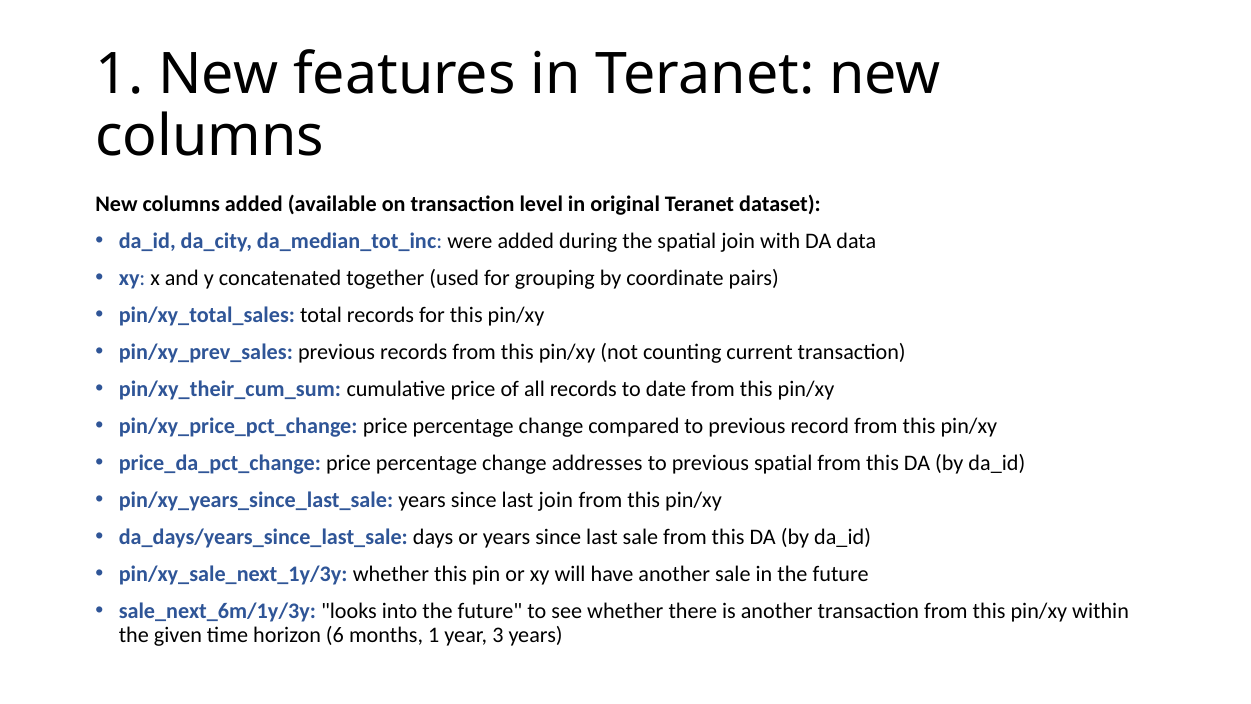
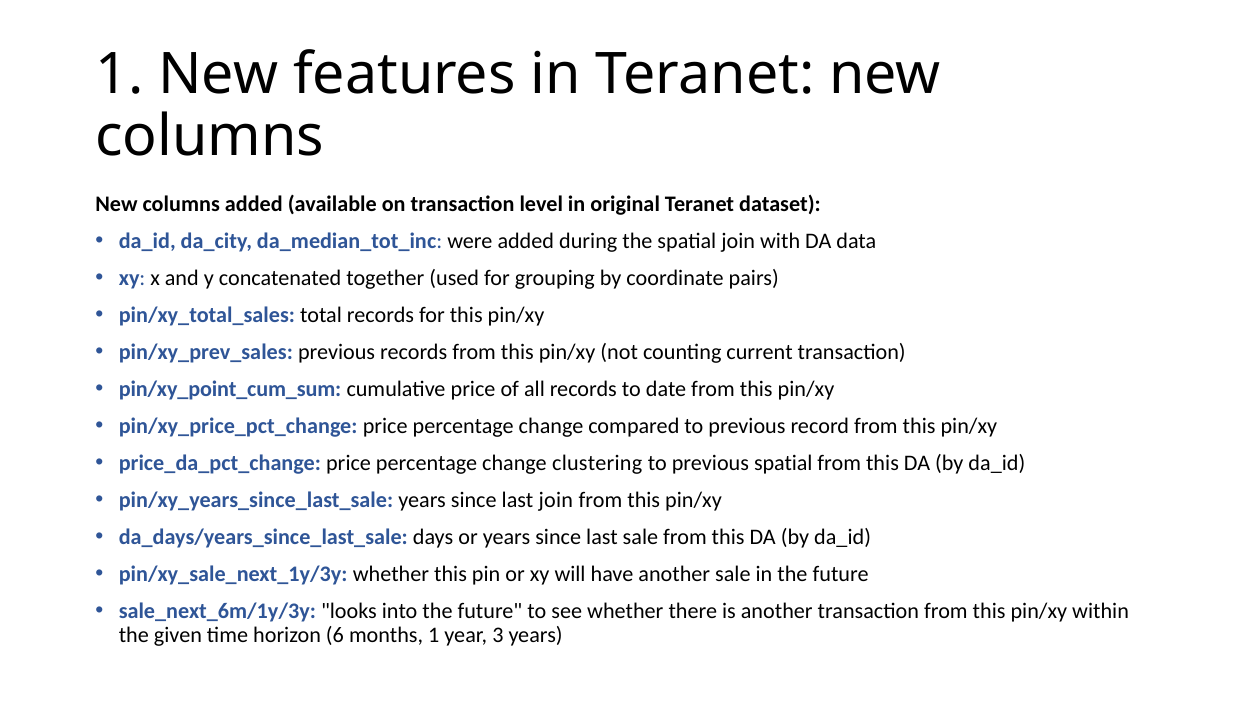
pin/xy_their_cum_sum: pin/xy_their_cum_sum -> pin/xy_point_cum_sum (230, 389)
addresses: addresses -> clustering (597, 463)
